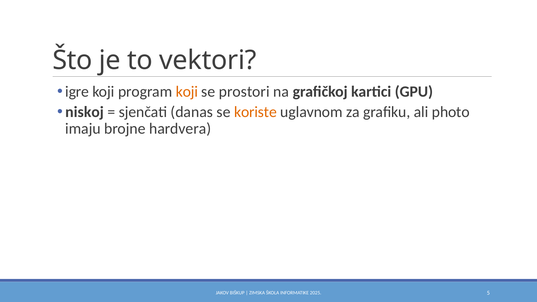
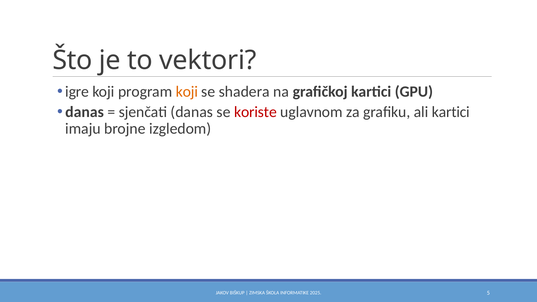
prostori: prostori -> shadera (244, 92)
niskoj: niskoj -> danas (85, 112)
koriste colour: orange -> red (255, 112)
ali photo: photo -> kartici (451, 112)
hardvera: hardvera -> izgledom (180, 129)
